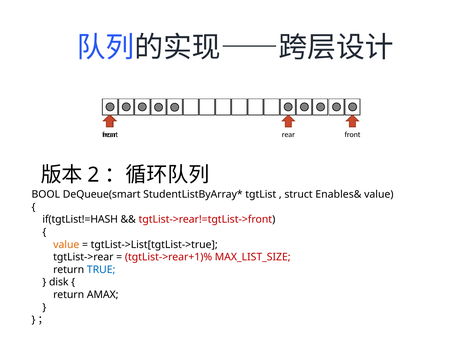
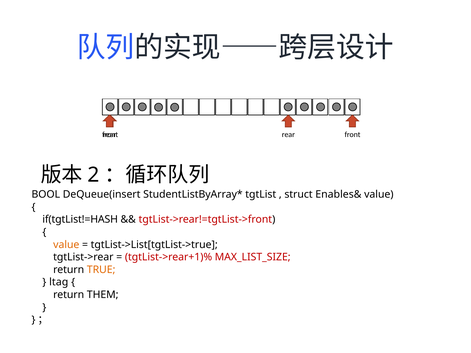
DeQueue(smart: DeQueue(smart -> DeQueue(insert (102, 195)
TRUE colour: blue -> orange (101, 270)
disk: disk -> ltag (59, 282)
AMAX: AMAX -> THEM (103, 295)
